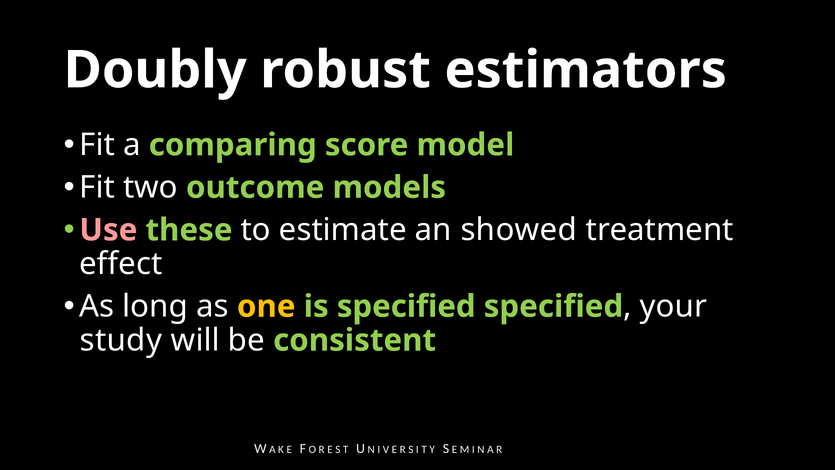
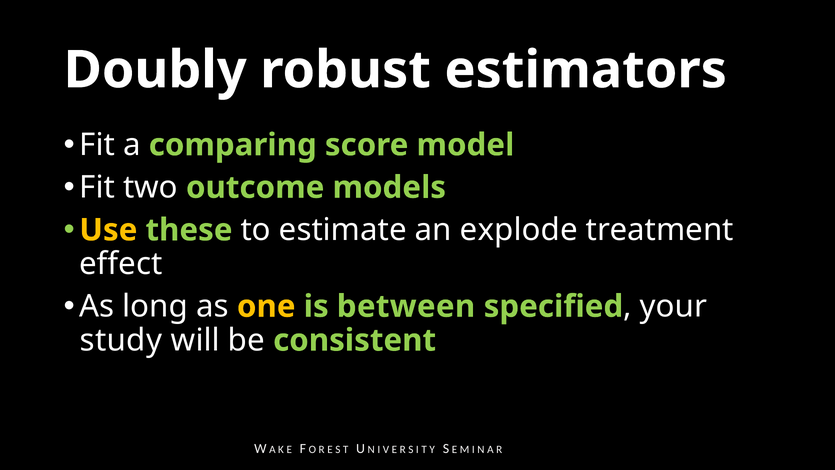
Use colour: pink -> yellow (108, 230)
showed: showed -> explode (519, 230)
is specified: specified -> between (406, 306)
